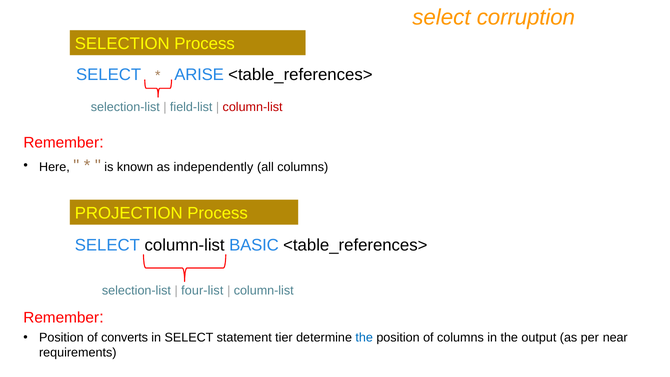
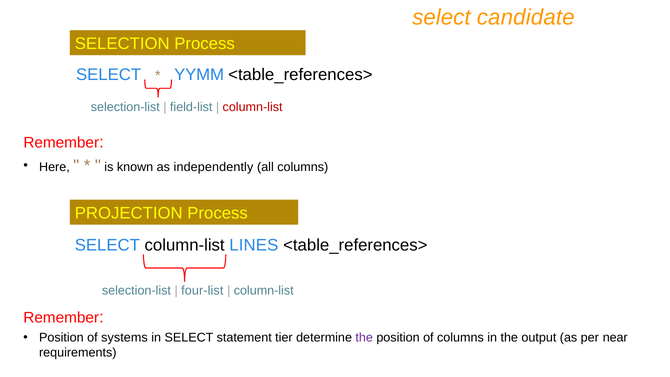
corruption: corruption -> candidate (526, 17)
ARISE: ARISE -> YYMM (199, 75)
BASIC: BASIC -> LINES (254, 245)
converts: converts -> systems (124, 338)
the colour: blue -> purple (364, 338)
